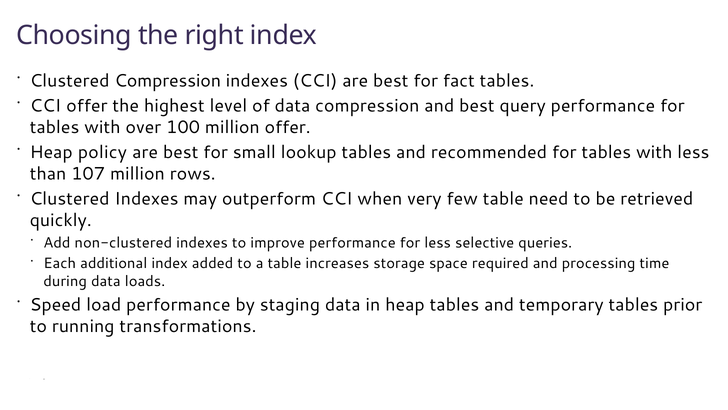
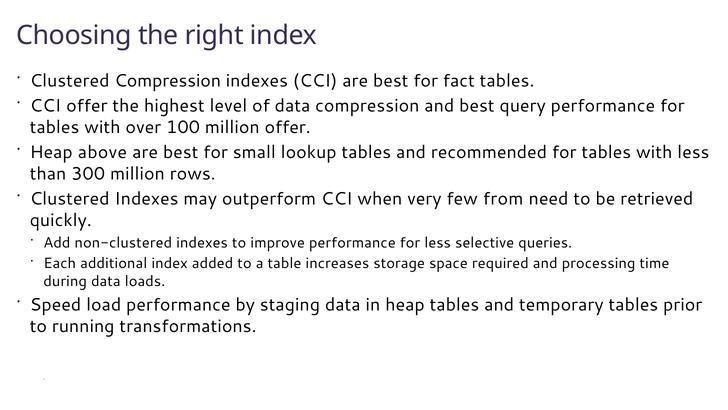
policy: policy -> above (102, 152)
107: 107 -> 300 (88, 174)
few table: table -> from (503, 199)
